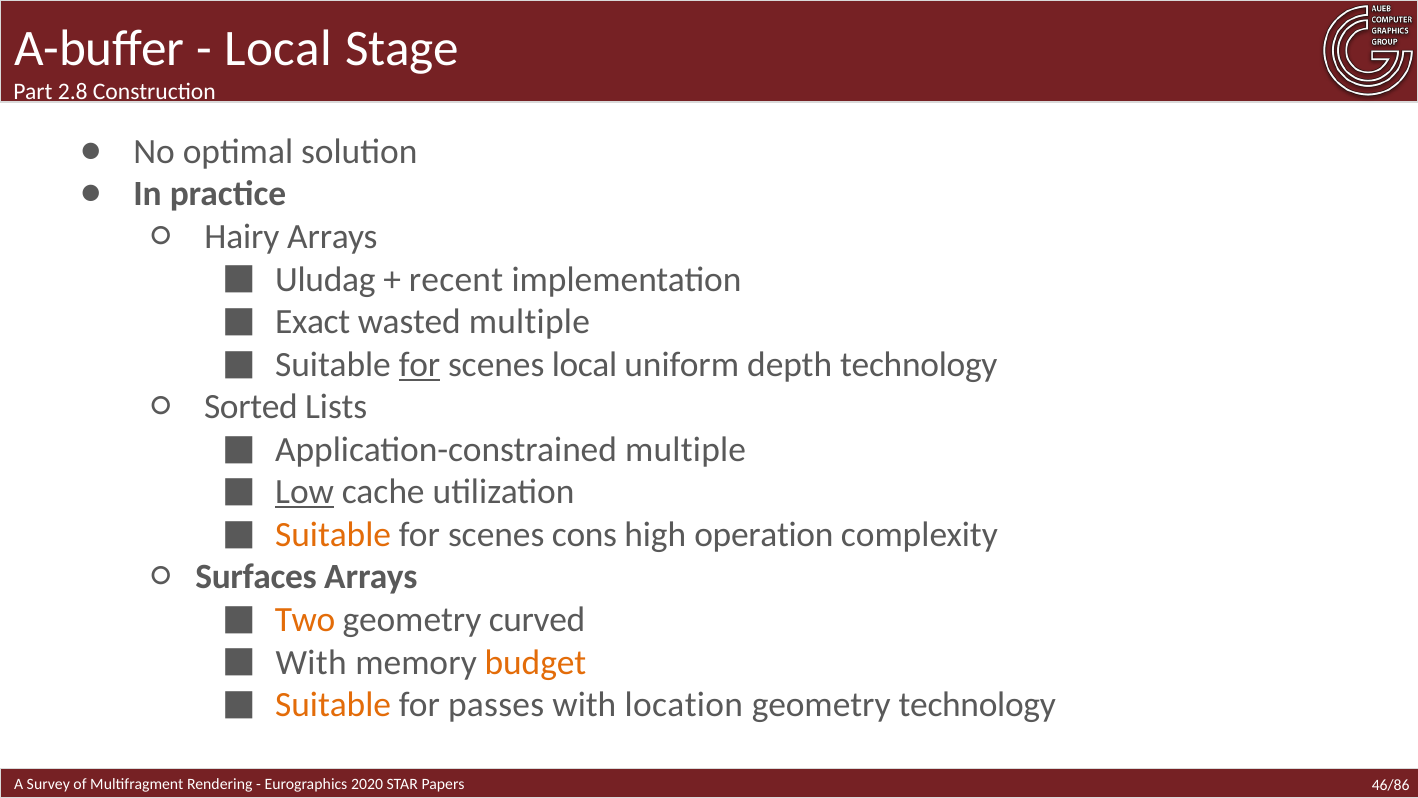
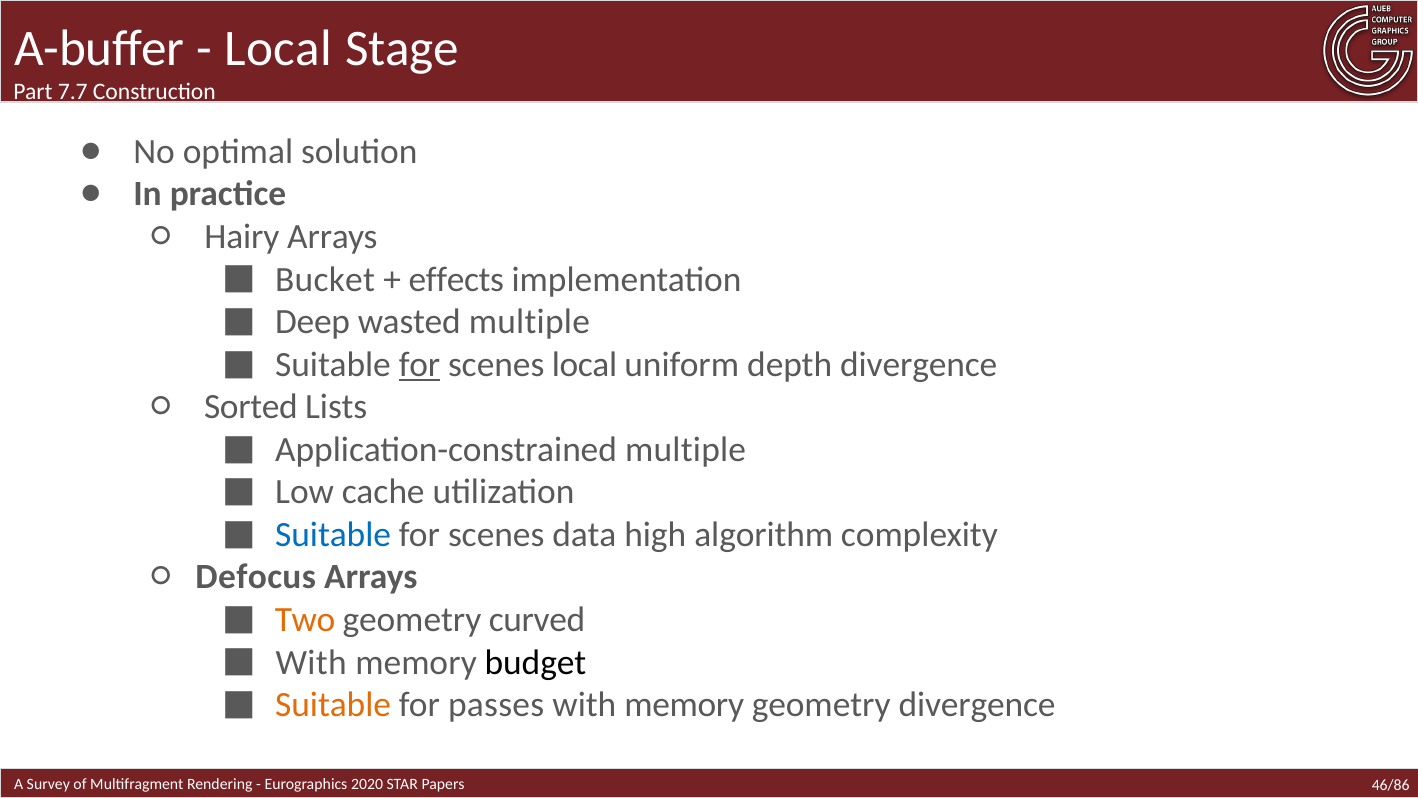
2.8: 2.8 -> 7.7 (73, 92)
Uludag: Uludag -> Bucket (325, 279)
recent: recent -> effects (456, 279)
Exact: Exact -> Deep (313, 322)
depth technology: technology -> divergence (919, 364)
Low underline: present -> none (305, 492)
Suitable colour: orange -> blue (333, 534)
cons: cons -> data (584, 534)
operation: operation -> algorithm (764, 534)
Surfaces: Surfaces -> Defocus (256, 577)
budget colour: orange -> black (535, 662)
location: location -> memory (684, 705)
geometry technology: technology -> divergence (977, 705)
